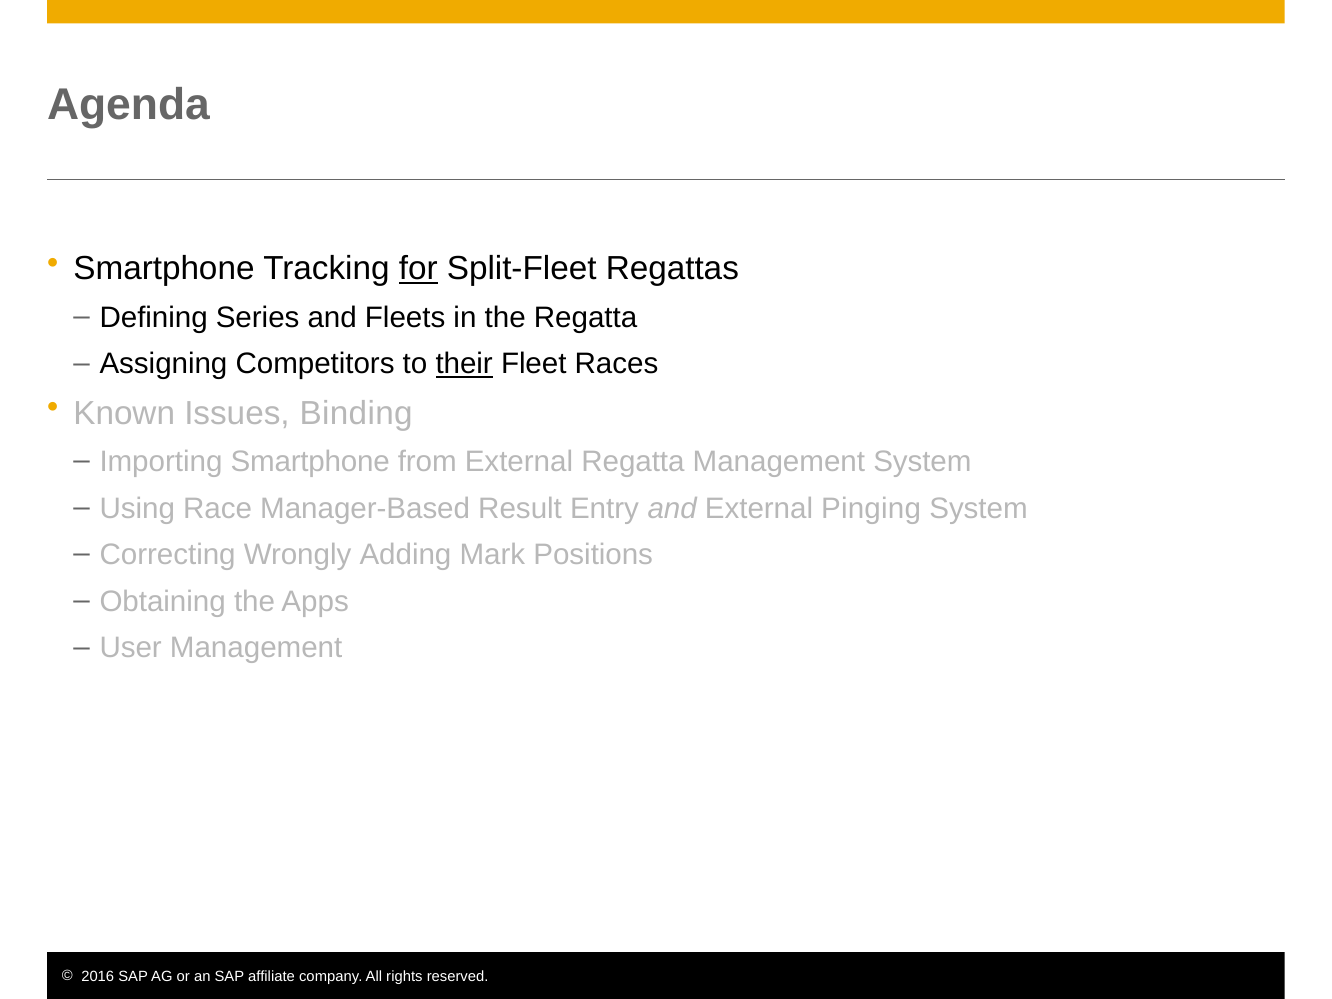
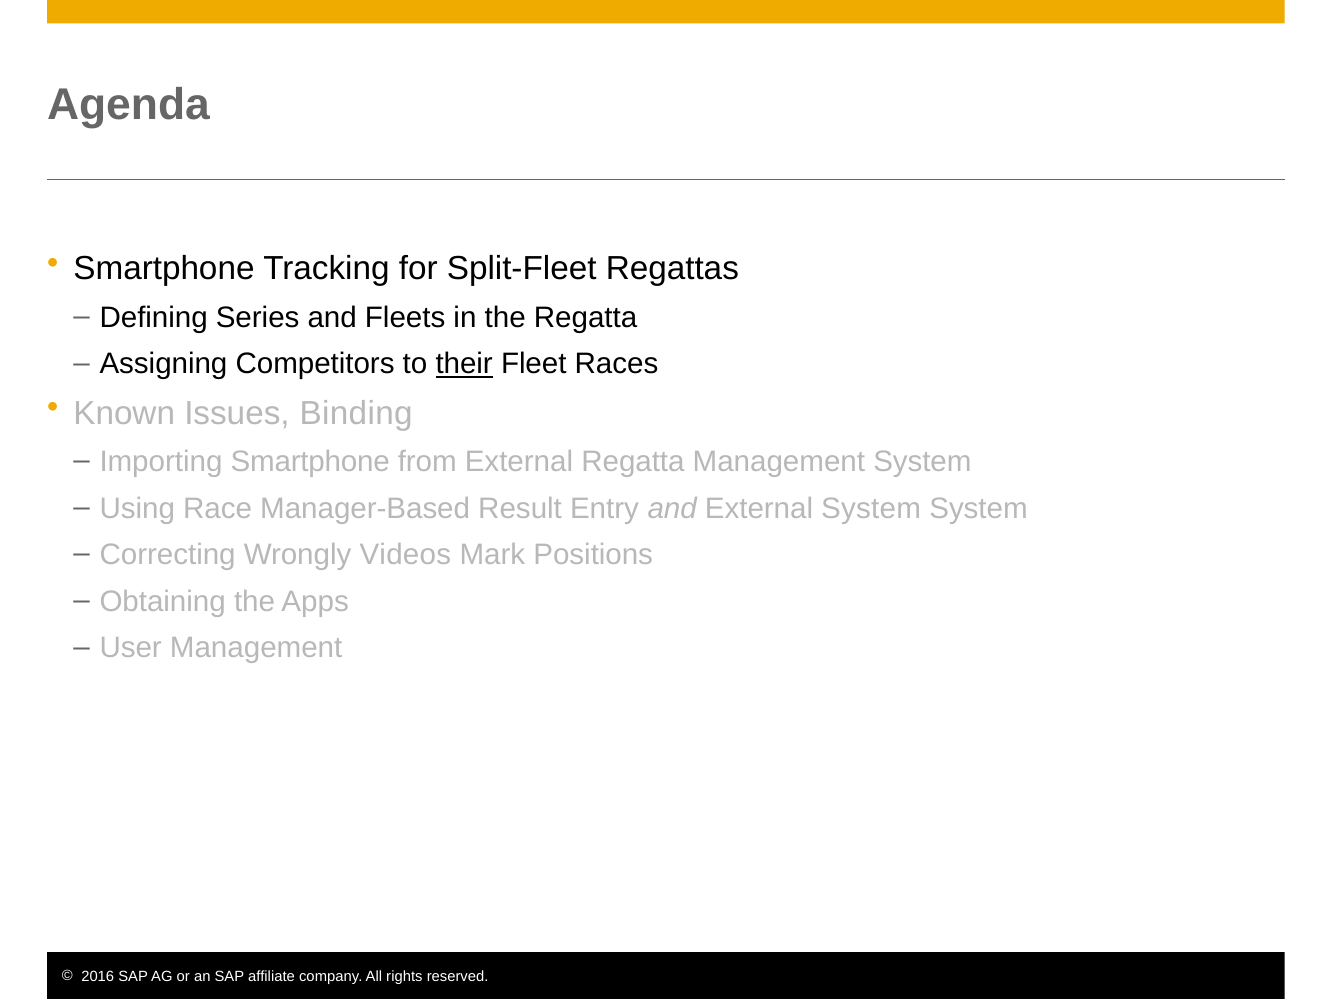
for underline: present -> none (418, 269)
External Pinging: Pinging -> System (871, 508)
Adding: Adding -> Videos (405, 555)
